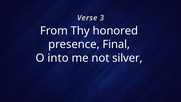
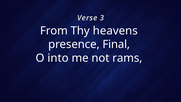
honored: honored -> heavens (115, 31)
silver: silver -> rams (127, 58)
